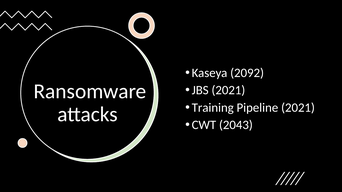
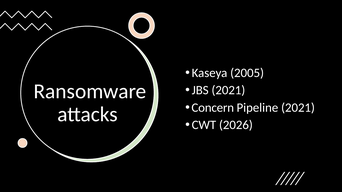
2092: 2092 -> 2005 (247, 73)
Training: Training -> Concern (213, 108)
2043: 2043 -> 2026 (236, 125)
